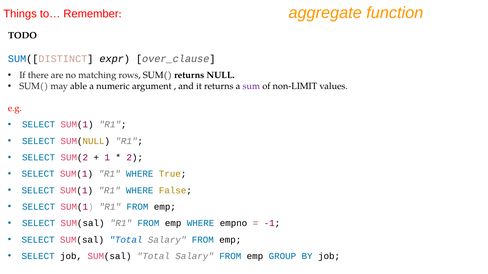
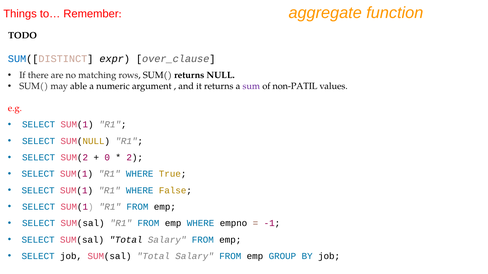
non-LIMIT: non-LIMIT -> non-PATIL (295, 86)
1: 1 -> 0 (107, 158)
Total colour: blue -> black (126, 240)
